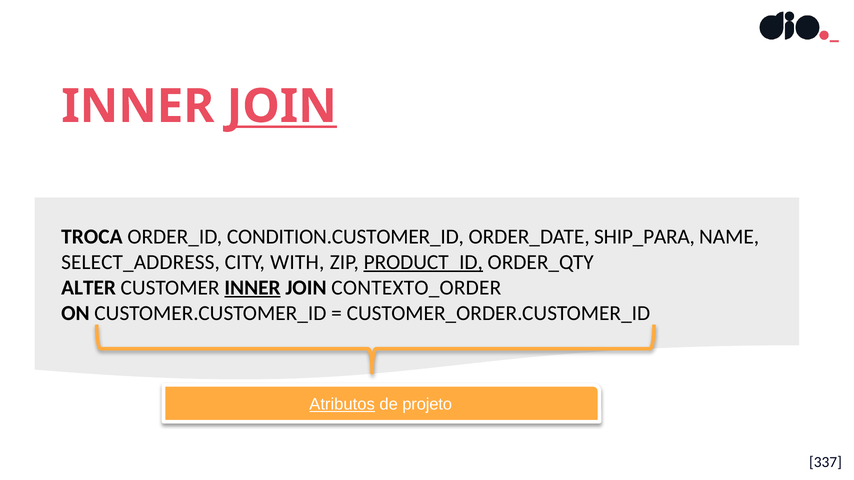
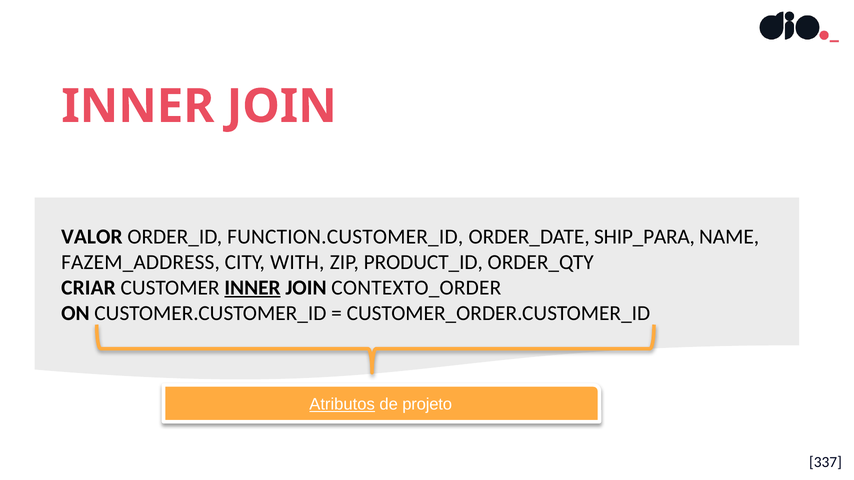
JOIN underline: present -> none (282, 106)
TROCA: TROCA -> VALOR (92, 237)
CONDITION.CUSTOMER_ID: CONDITION.CUSTOMER_ID -> FUNCTION.CUSTOMER_ID (345, 237)
SELECT_ADDRESS: SELECT_ADDRESS -> FAZEM_ADDRESS (141, 262)
PRODUCT_ID underline: present -> none (423, 262)
ALTER: ALTER -> CRIAR (88, 288)
